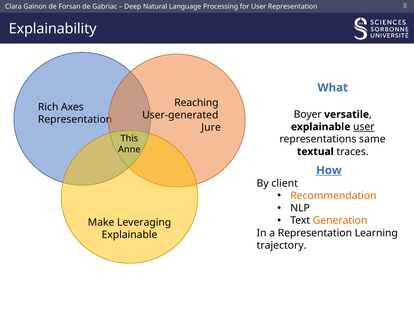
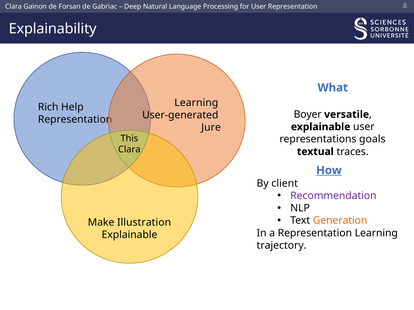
Reaching: Reaching -> Learning (196, 103)
Axes: Axes -> Help (72, 107)
user underline: present -> none (364, 127)
same: same -> goals (372, 139)
Anne: Anne -> Clara (129, 150)
Recommendation colour: orange -> purple (333, 196)
Leveraging: Leveraging -> Illustration (144, 223)
